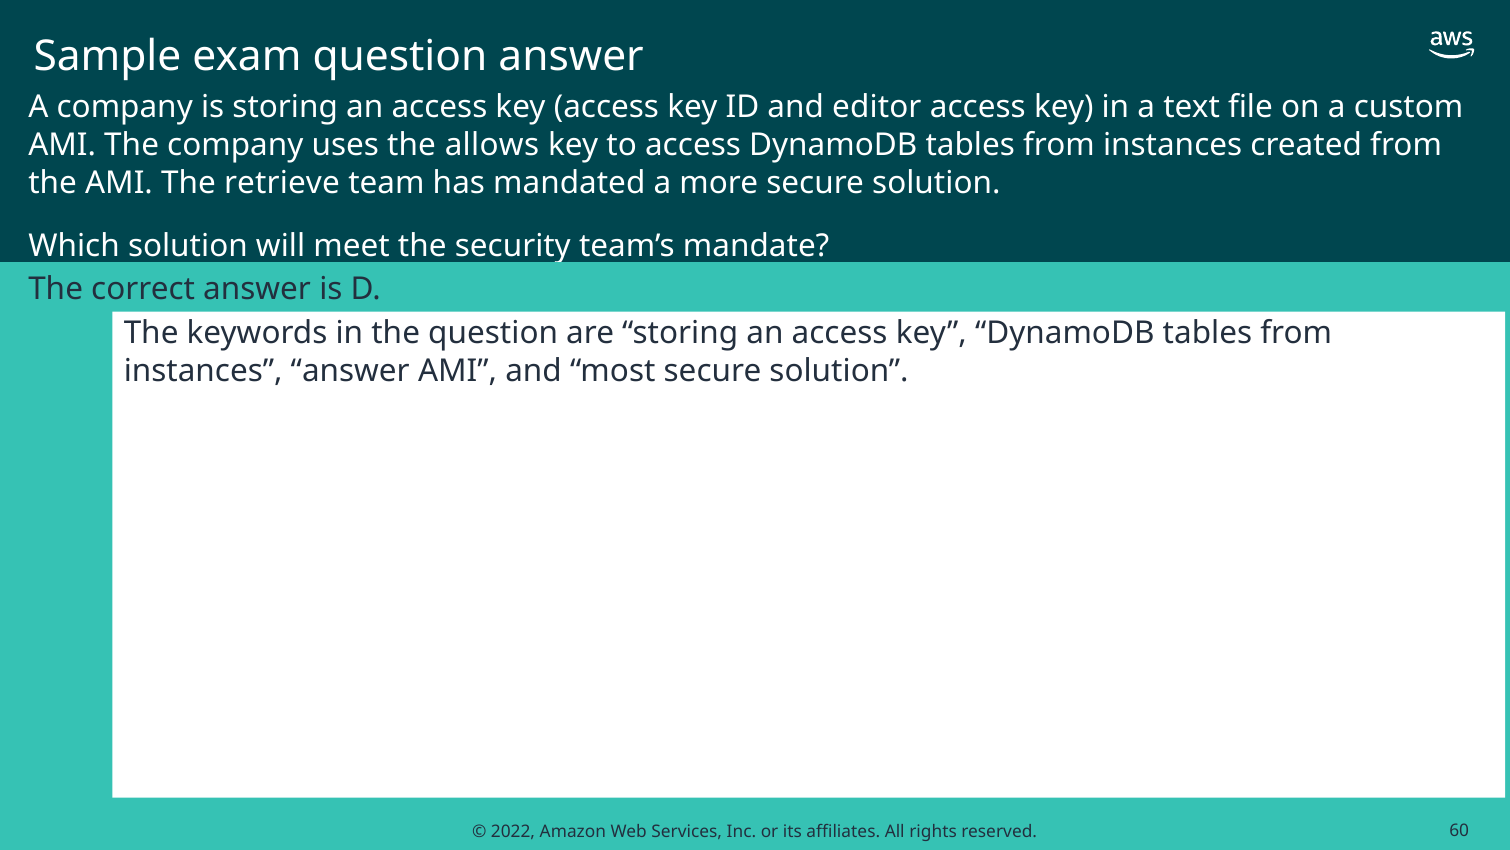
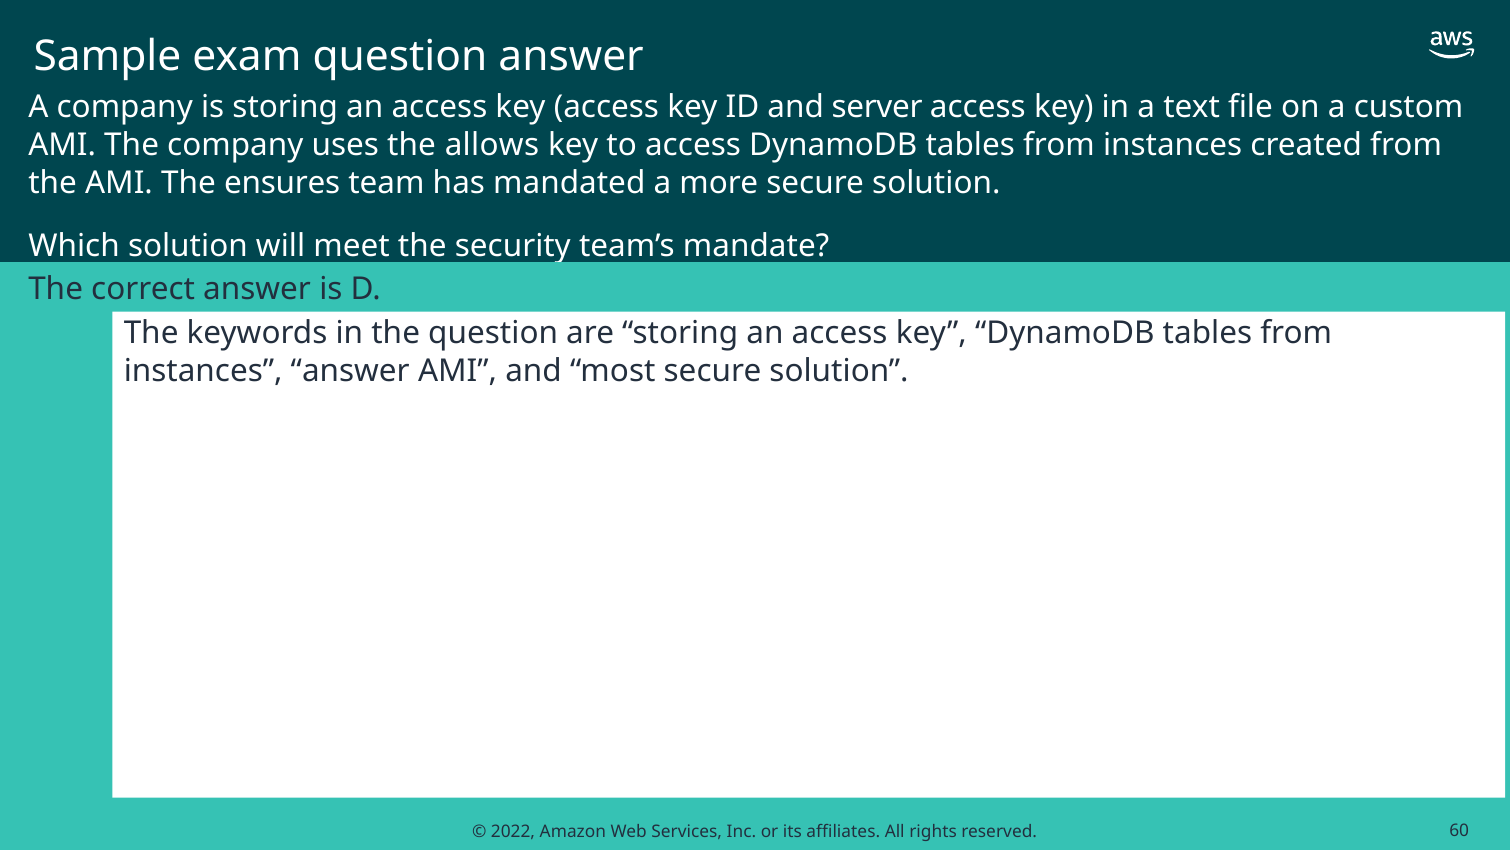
editor: editor -> server (877, 107)
retrieve: retrieve -> ensures (282, 183)
